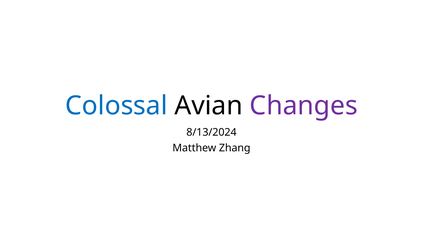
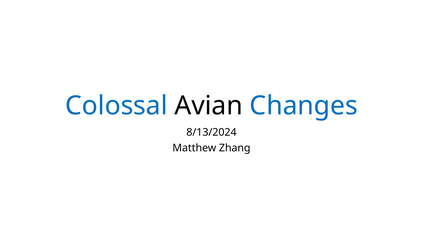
Changes colour: purple -> blue (304, 106)
